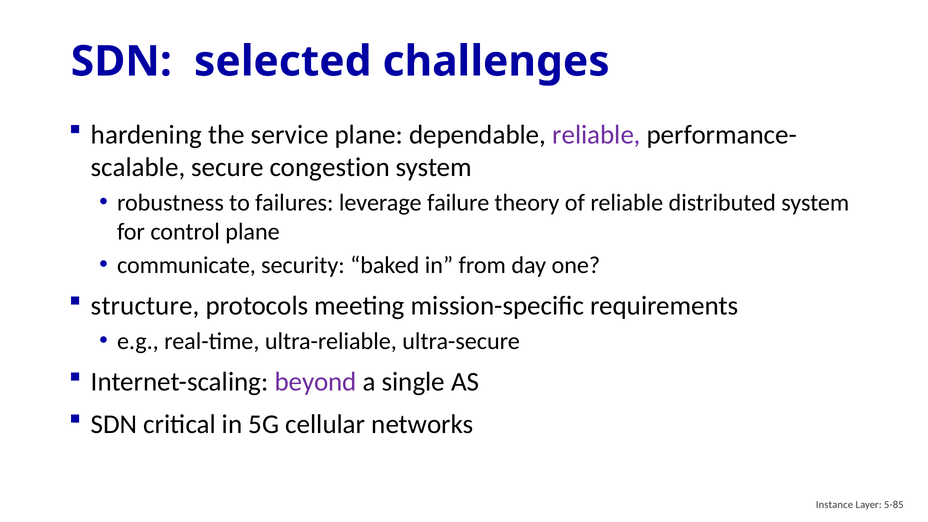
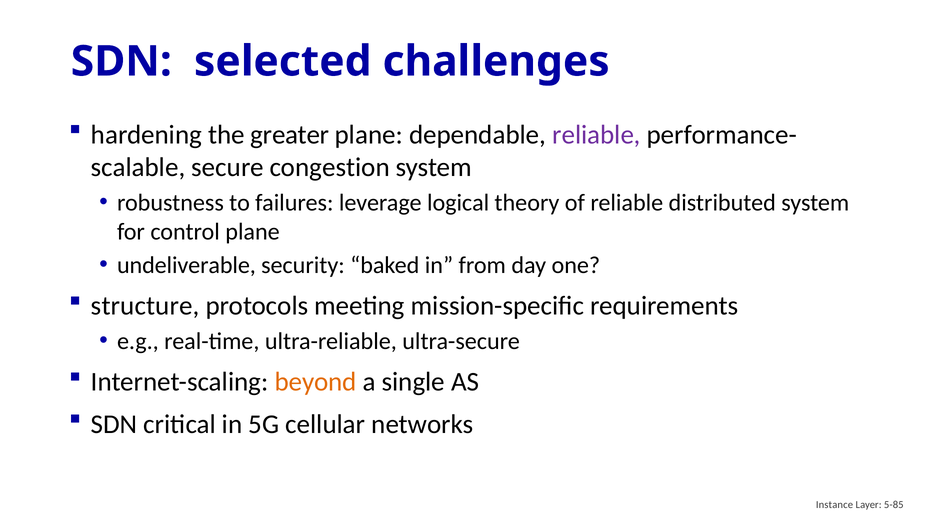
service: service -> greater (290, 135)
failure: failure -> logical (458, 203)
communicate: communicate -> undeliverable (186, 265)
beyond colour: purple -> orange (316, 382)
